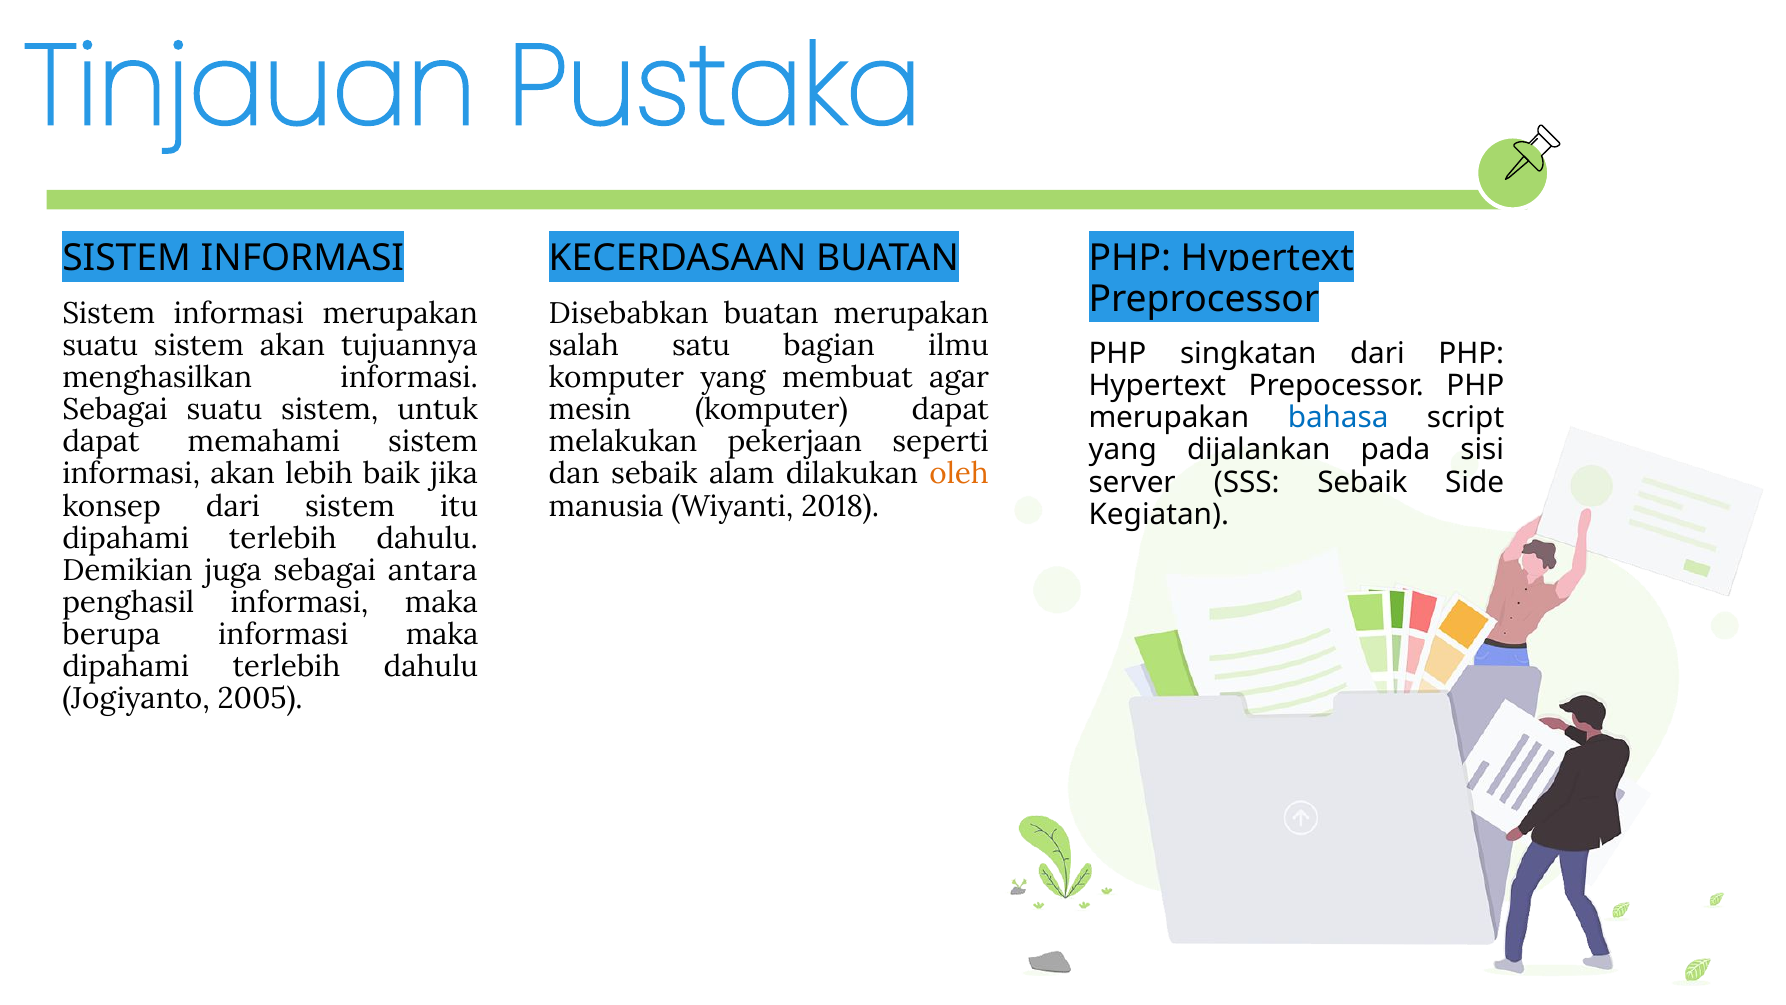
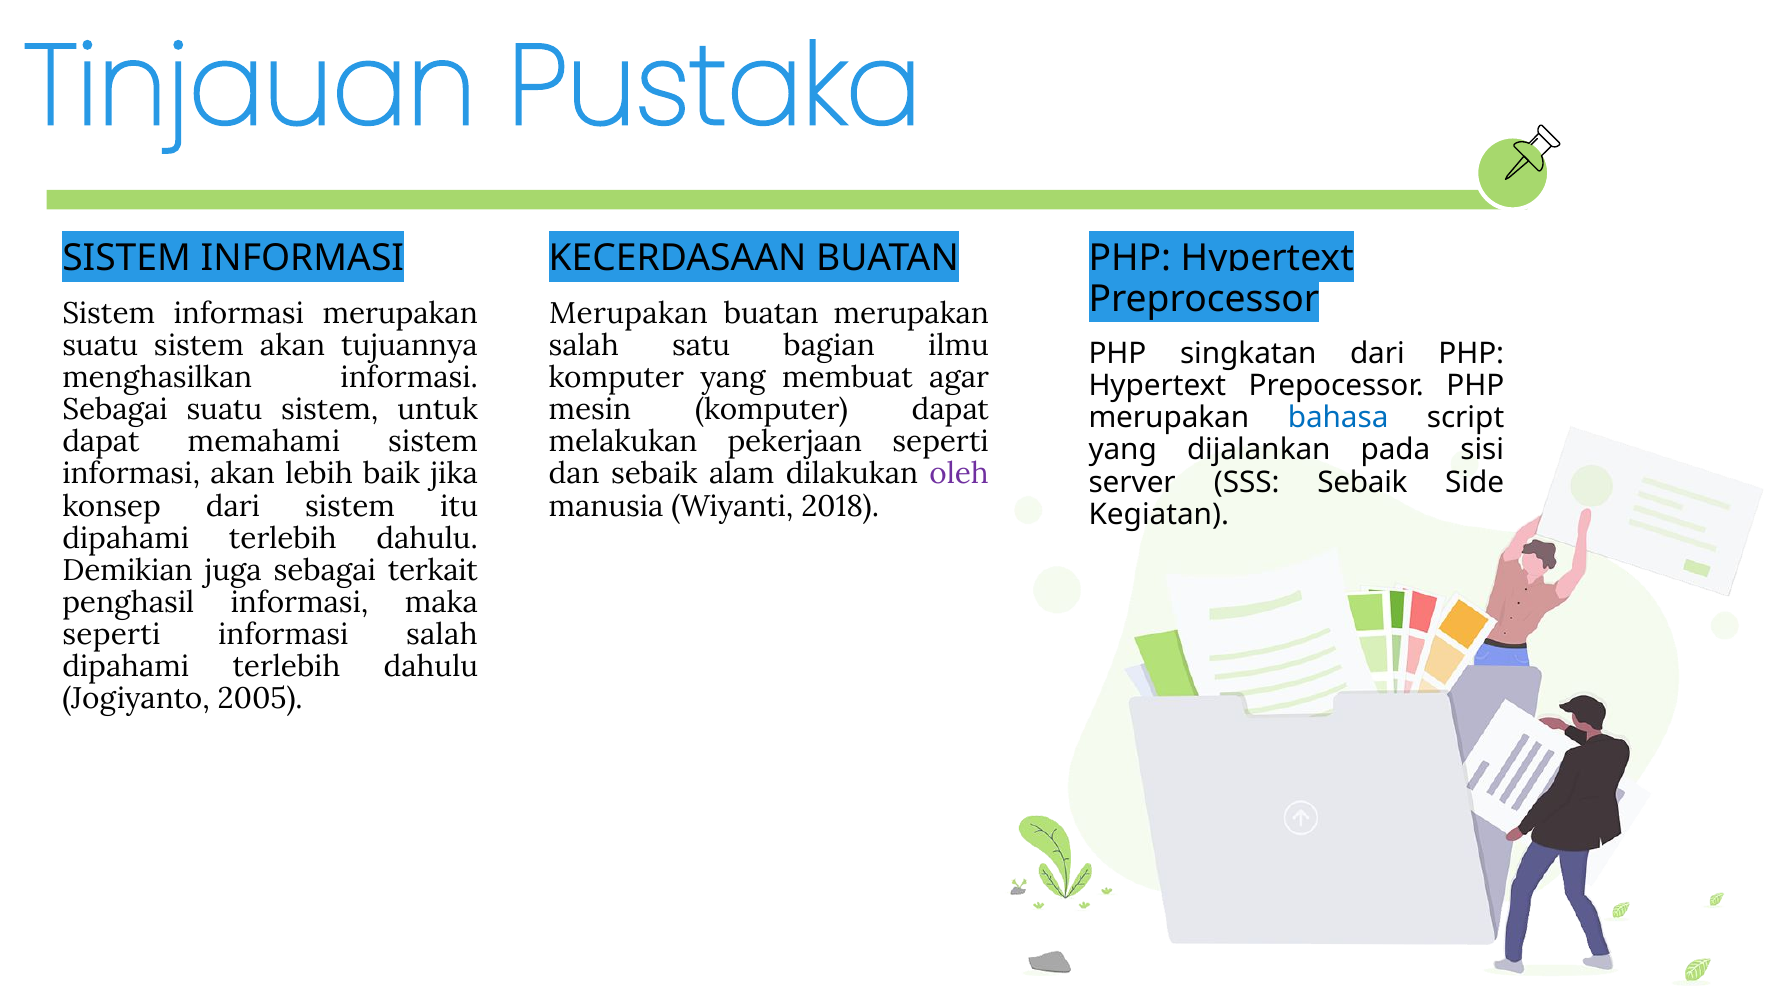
Disebabkan: Disebabkan -> Merupakan (629, 313)
oleh colour: orange -> purple (959, 474)
antara: antara -> terkait (433, 570)
berupa: berupa -> seperti (111, 635)
maka: maka -> salah (442, 635)
